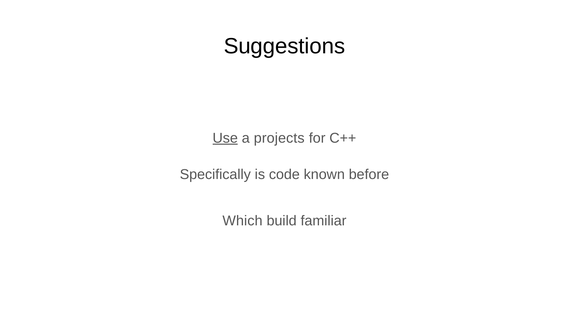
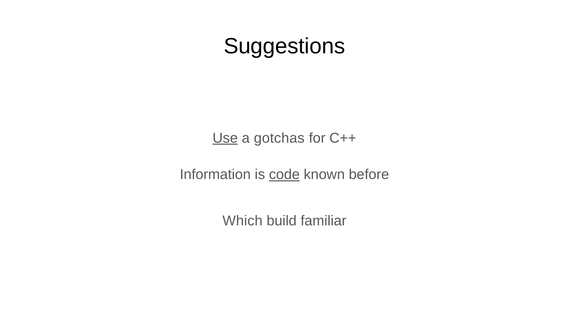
projects: projects -> gotchas (279, 138)
Specifically: Specifically -> Information (215, 175)
code underline: none -> present (284, 175)
